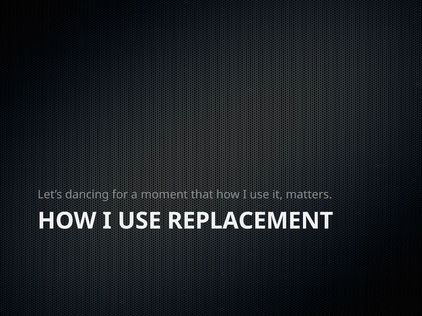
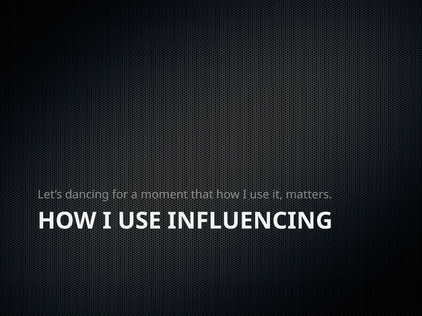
REPLACEMENT: REPLACEMENT -> INFLUENCING (250, 221)
